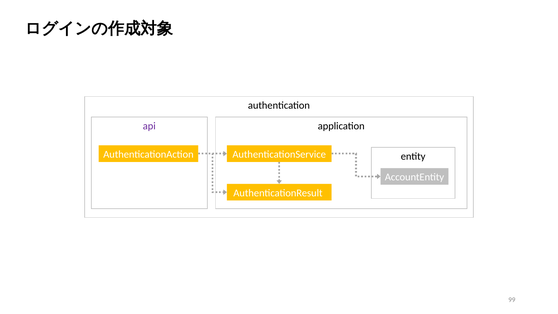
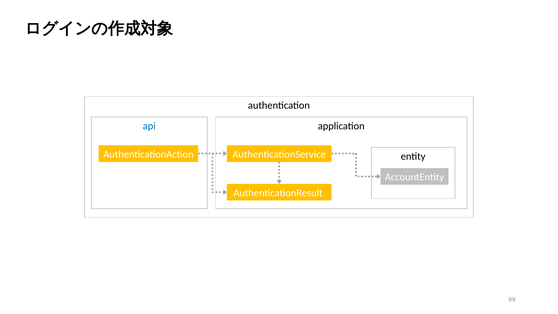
api colour: purple -> blue (149, 126)
